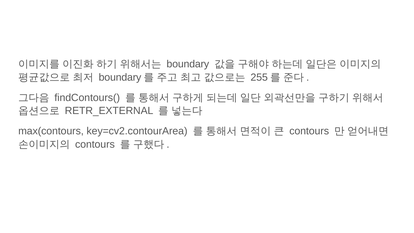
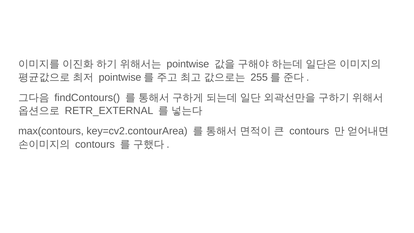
boundary: boundary -> pointwise (188, 64)
boundary: boundary -> pointwise (120, 77)
